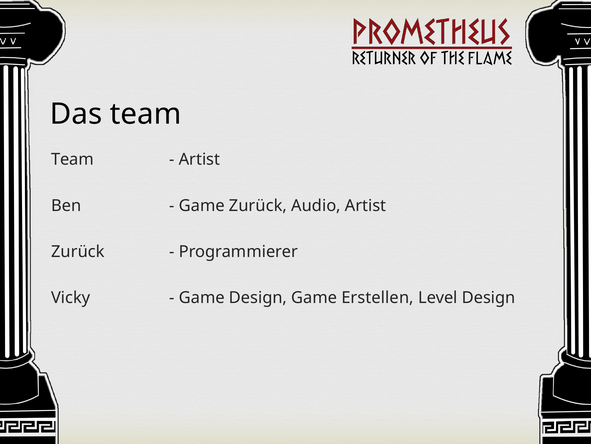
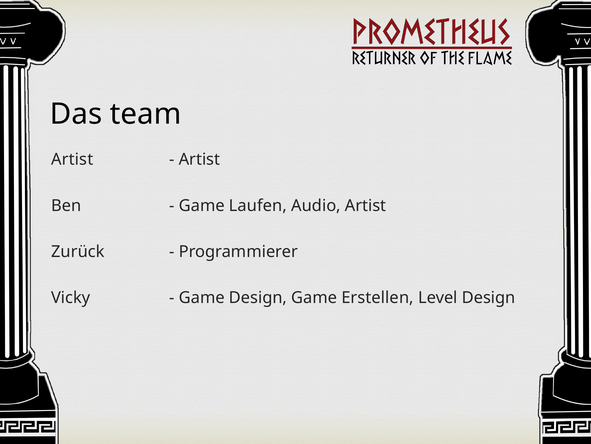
Team: Team -> Artist (72, 159)
Game Zurück: Zurück -> Laufen (258, 205)
